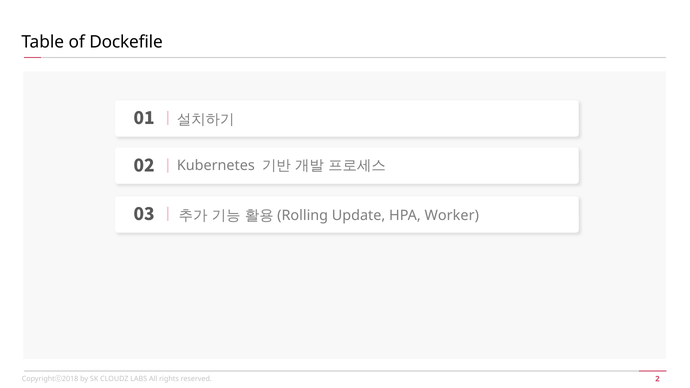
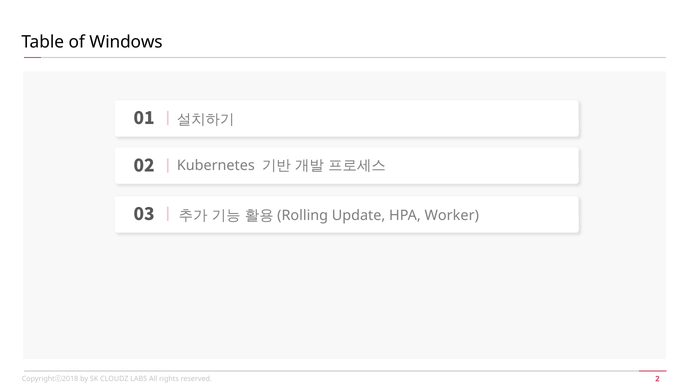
Dockefile: Dockefile -> Windows (126, 42)
